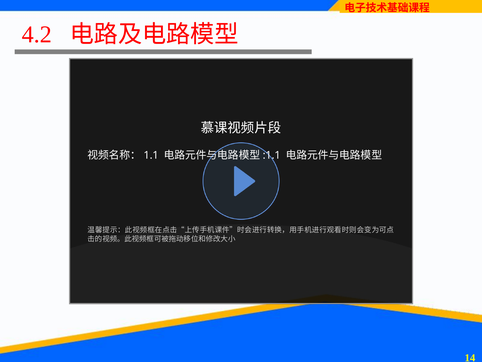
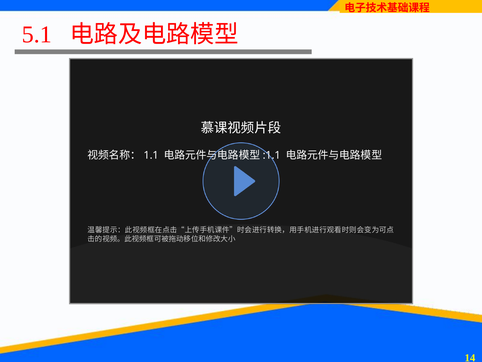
4.2: 4.2 -> 5.1 (37, 34)
